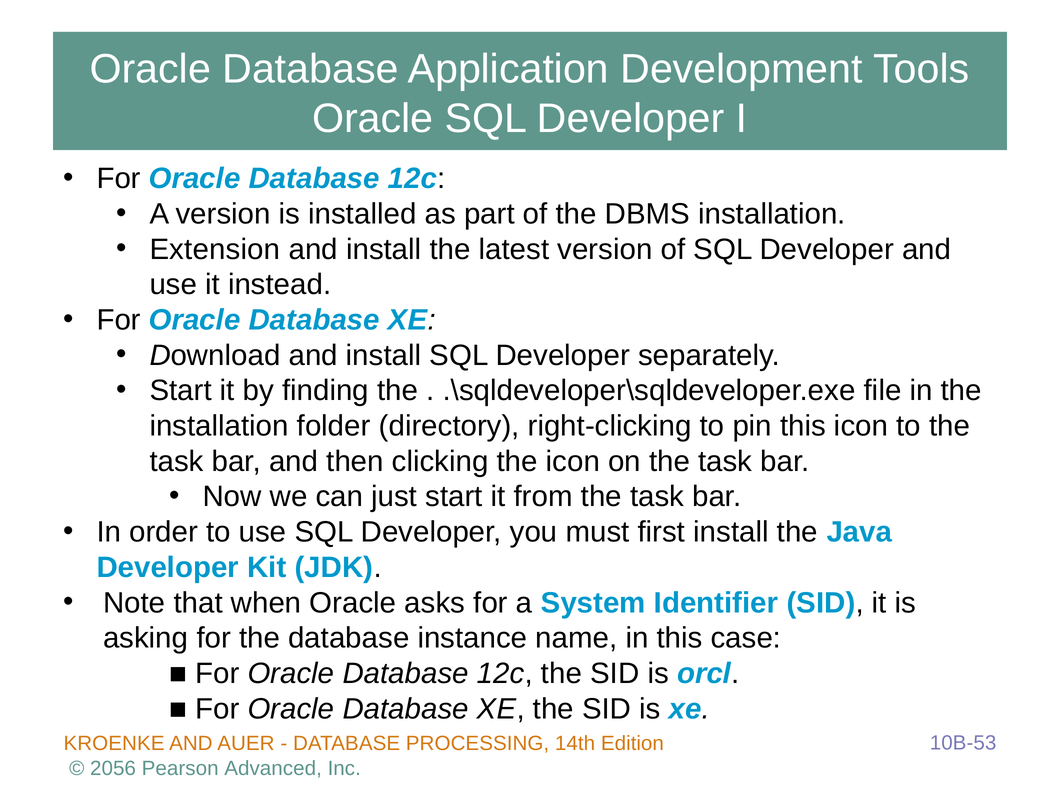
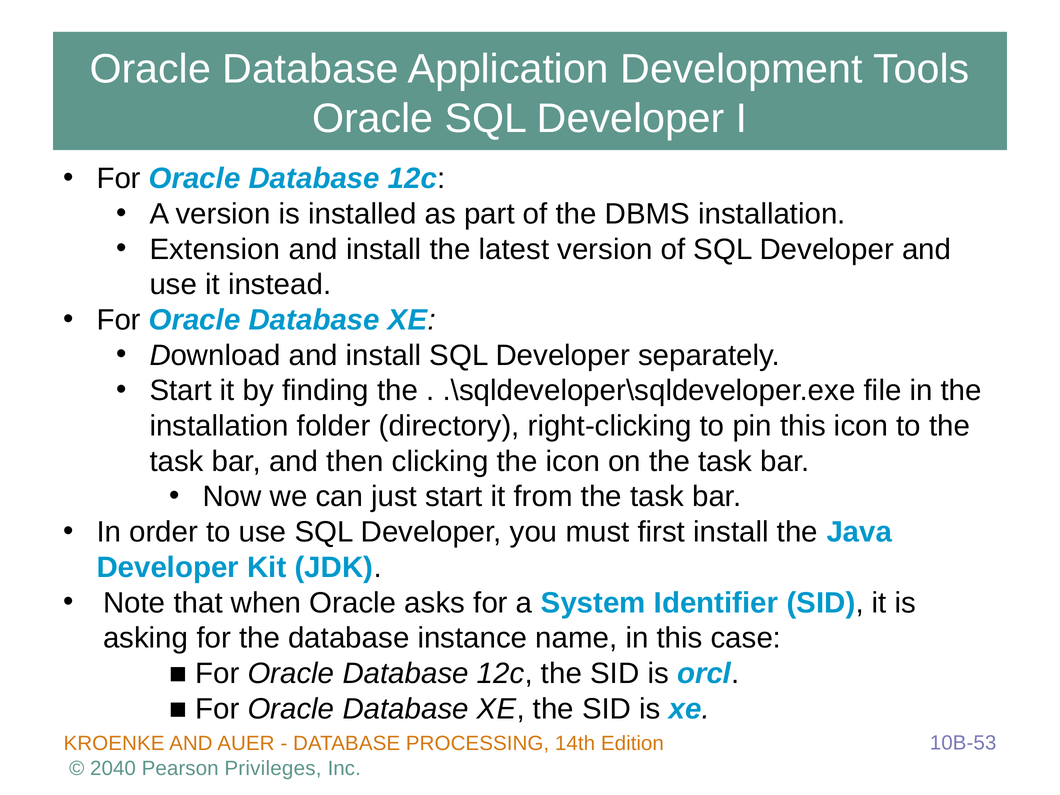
2056: 2056 -> 2040 (113, 768)
Advanced: Advanced -> Privileges (273, 768)
